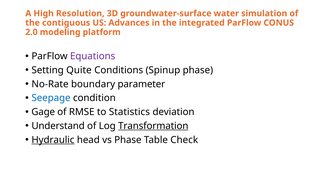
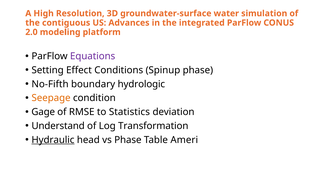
Quite: Quite -> Effect (79, 70)
No-Rate: No-Rate -> No-Fifth (50, 84)
parameter: parameter -> hydrologic (141, 84)
Seepage colour: blue -> orange (51, 98)
Transformation underline: present -> none (153, 126)
Check: Check -> Ameri (184, 140)
